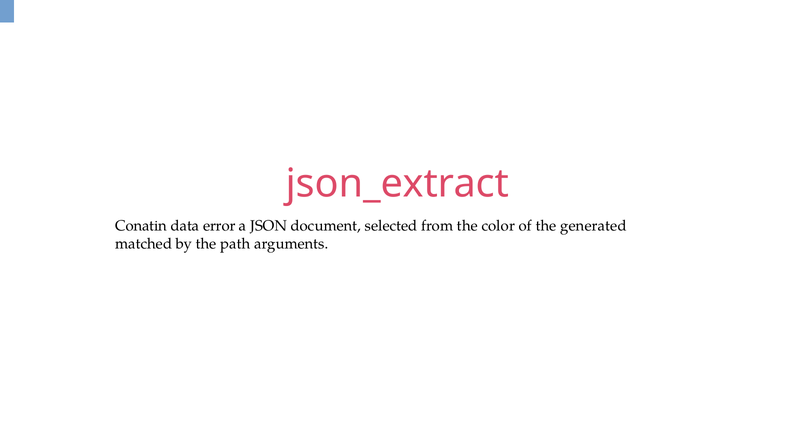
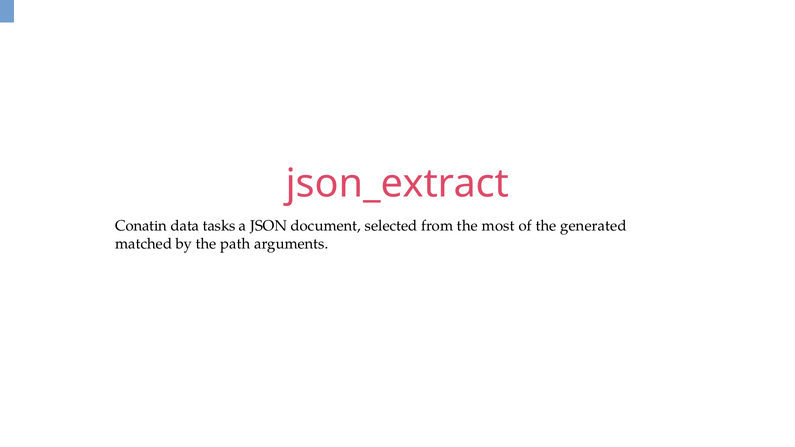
error: error -> tasks (219, 226)
color: color -> most (498, 226)
